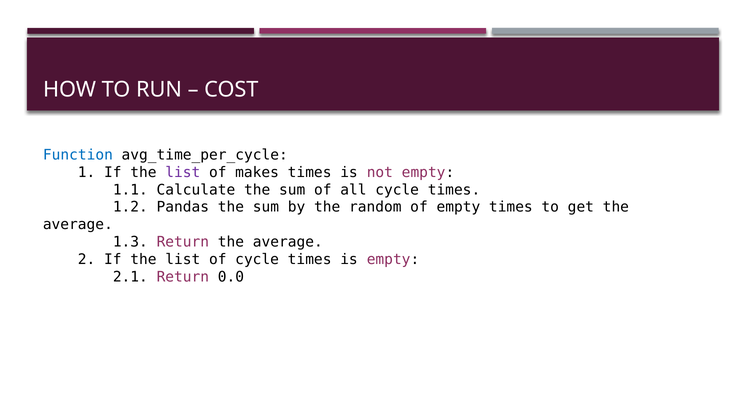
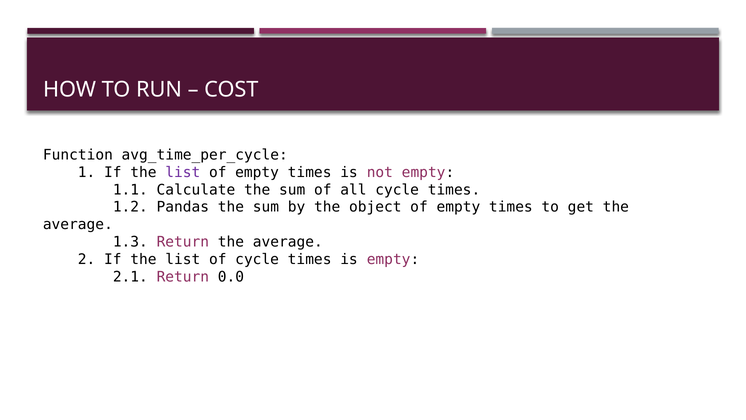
Function colour: blue -> black (78, 155)
makes: makes -> empty (257, 172)
random: random -> object (375, 207)
